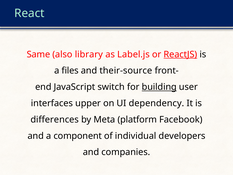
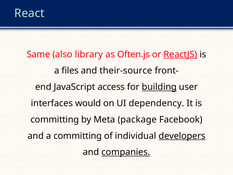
Label.js: Label.js -> Often.js (134, 54)
switch: switch -> access (111, 87)
upper: upper -> would (88, 103)
differences: differences -> committing (55, 119)
platform: platform -> package (137, 119)
a component: component -> committing (78, 136)
developers underline: none -> present (182, 136)
companies underline: none -> present (126, 152)
